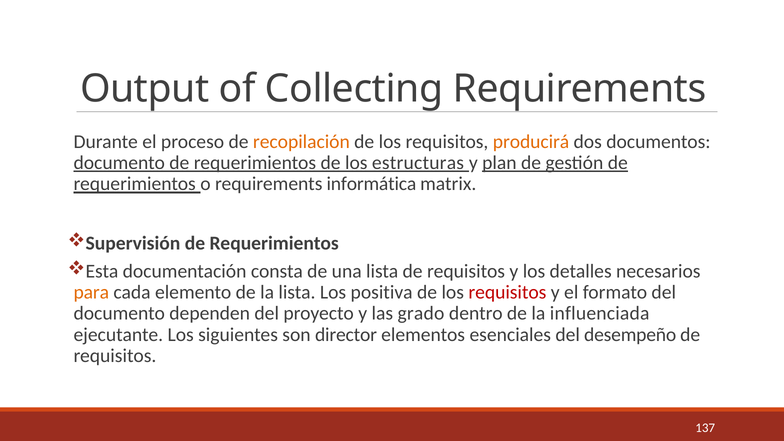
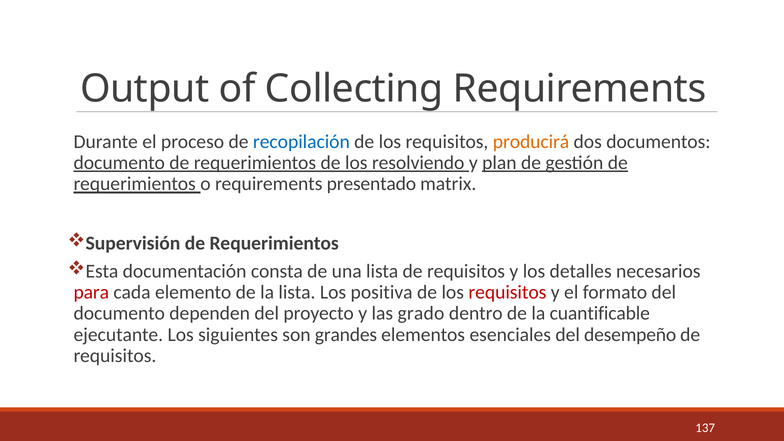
recopilación colour: orange -> blue (301, 142)
estructuras: estructuras -> resolviendo (418, 163)
informática: informática -> presentado (371, 184)
para colour: orange -> red (91, 292)
influenciada: influenciada -> cuantificable (600, 313)
director: director -> grandes (346, 335)
